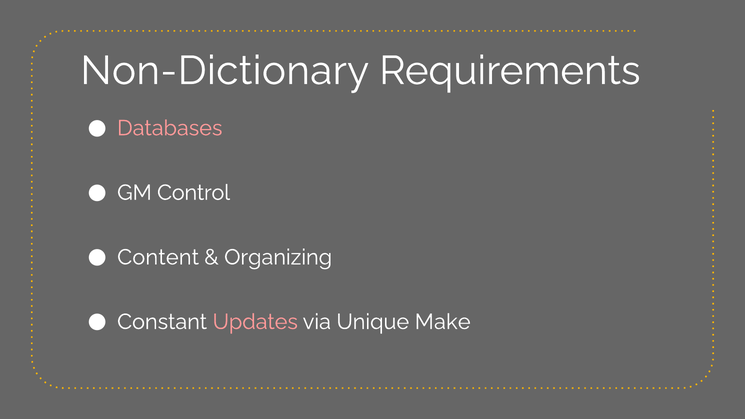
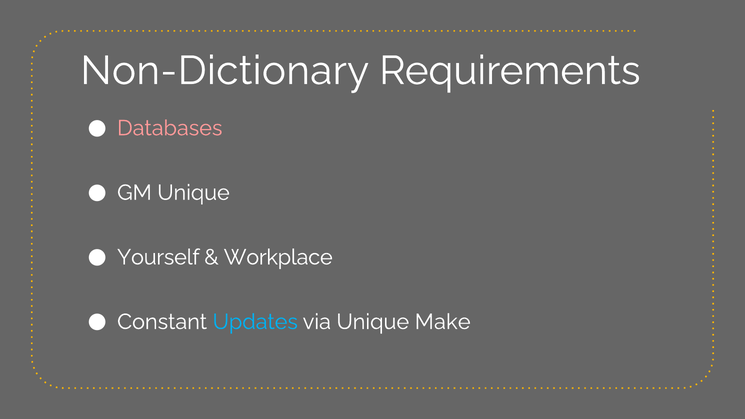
GM Control: Control -> Unique (193, 193)
Content: Content -> Yourself (158, 257)
Organizing: Organizing -> Workplace (278, 257)
Updates colour: pink -> light blue (255, 322)
